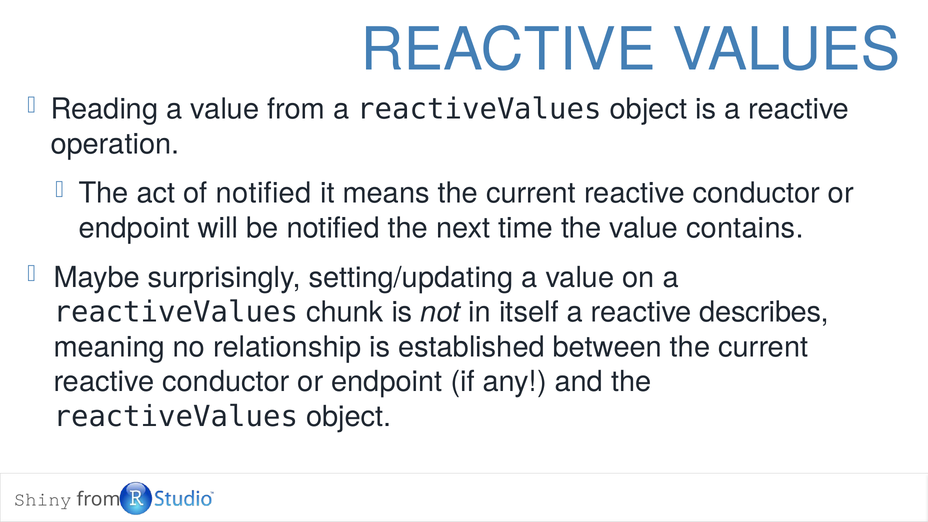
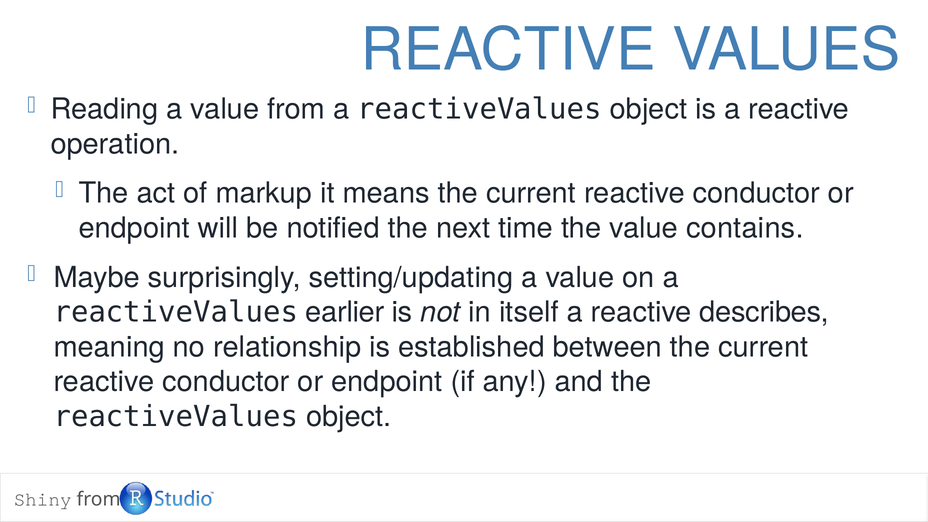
of notified: notified -> markup (264, 193)
chunk: chunk -> earlier (345, 312)
